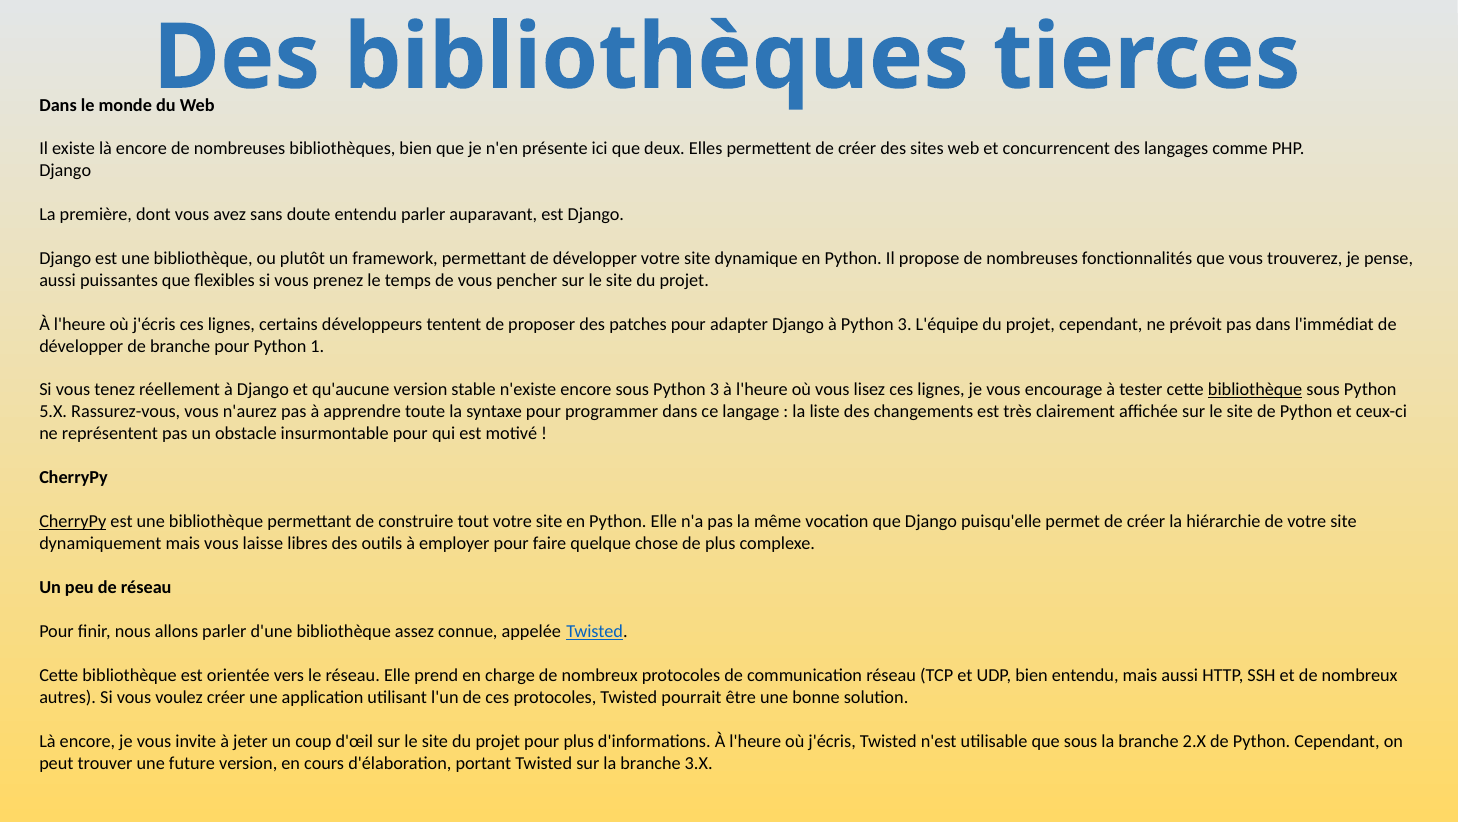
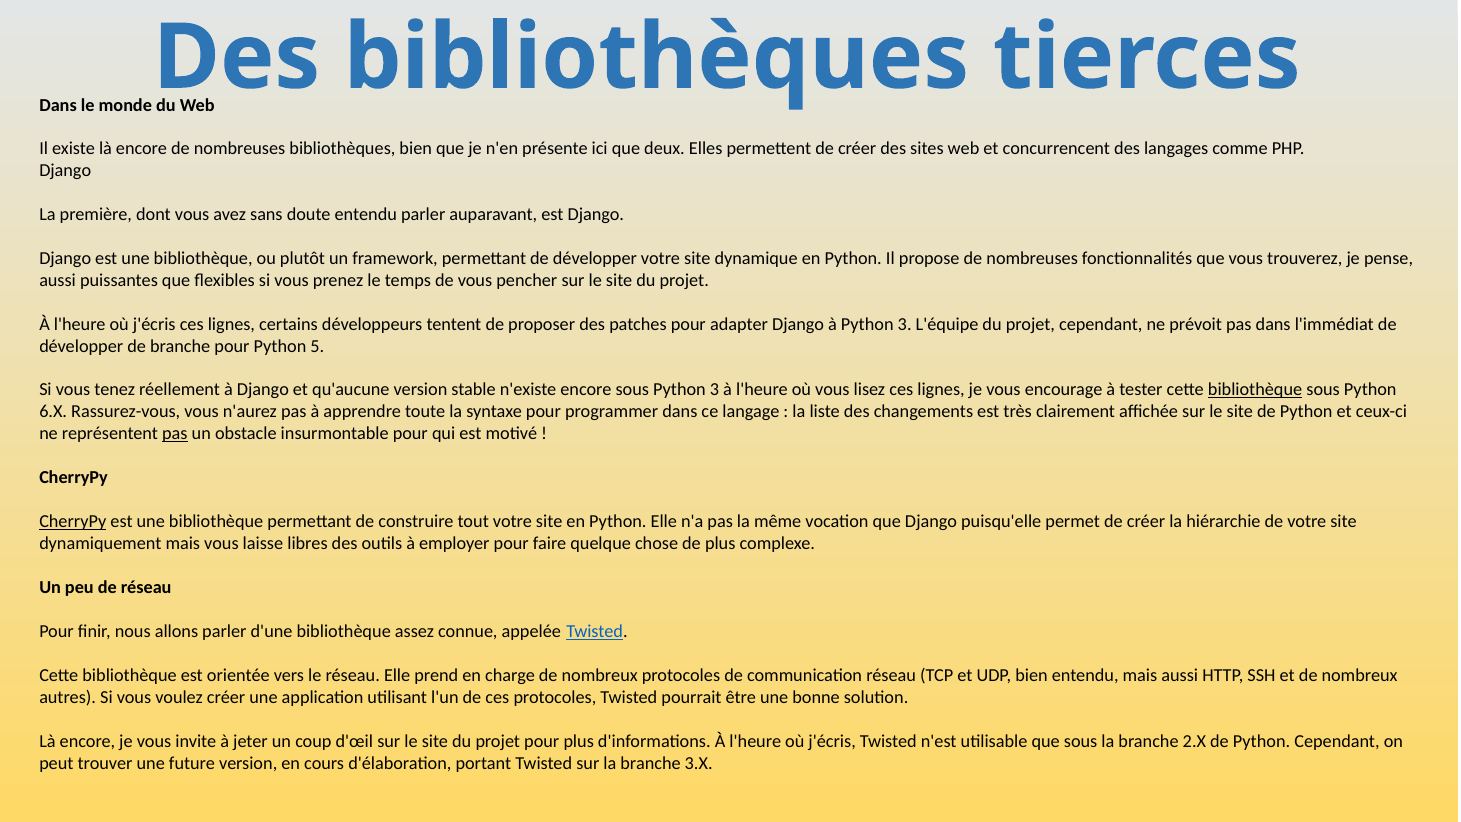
1: 1 -> 5 (317, 346)
5.X: 5.X -> 6.X (53, 412)
pas underline: none -> present (175, 434)
